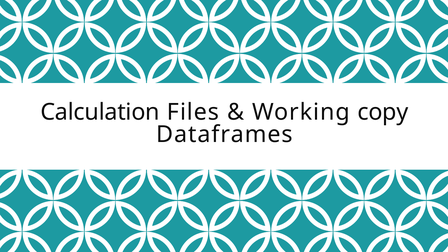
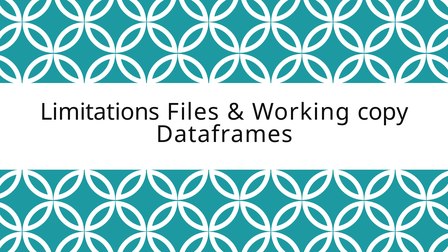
Calculation: Calculation -> Limitations (100, 112)
